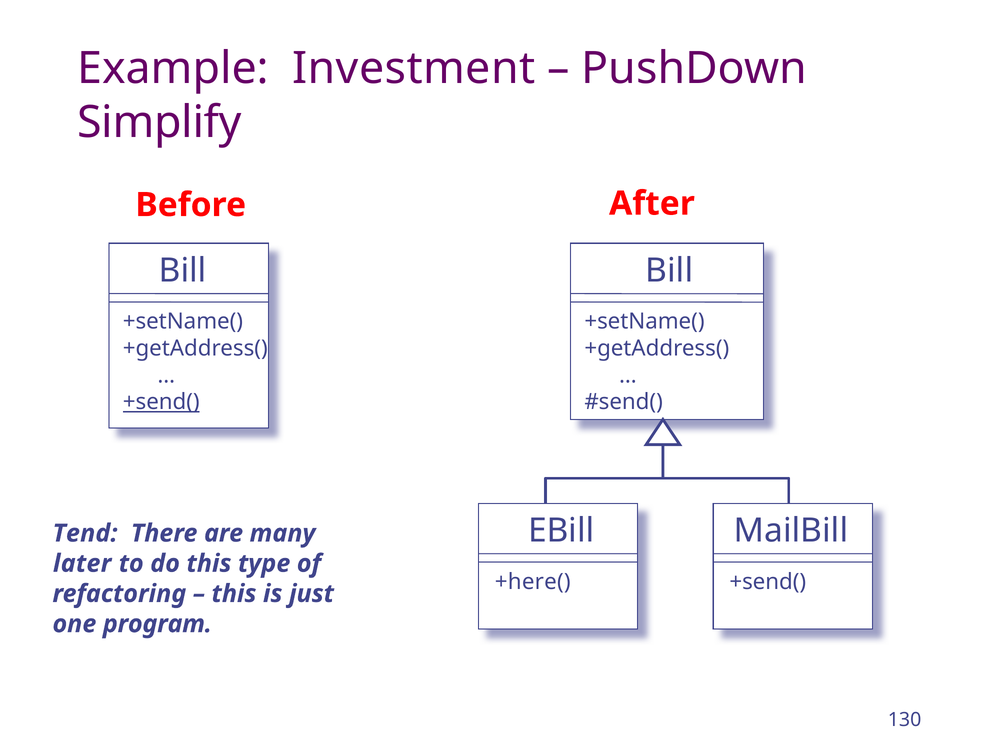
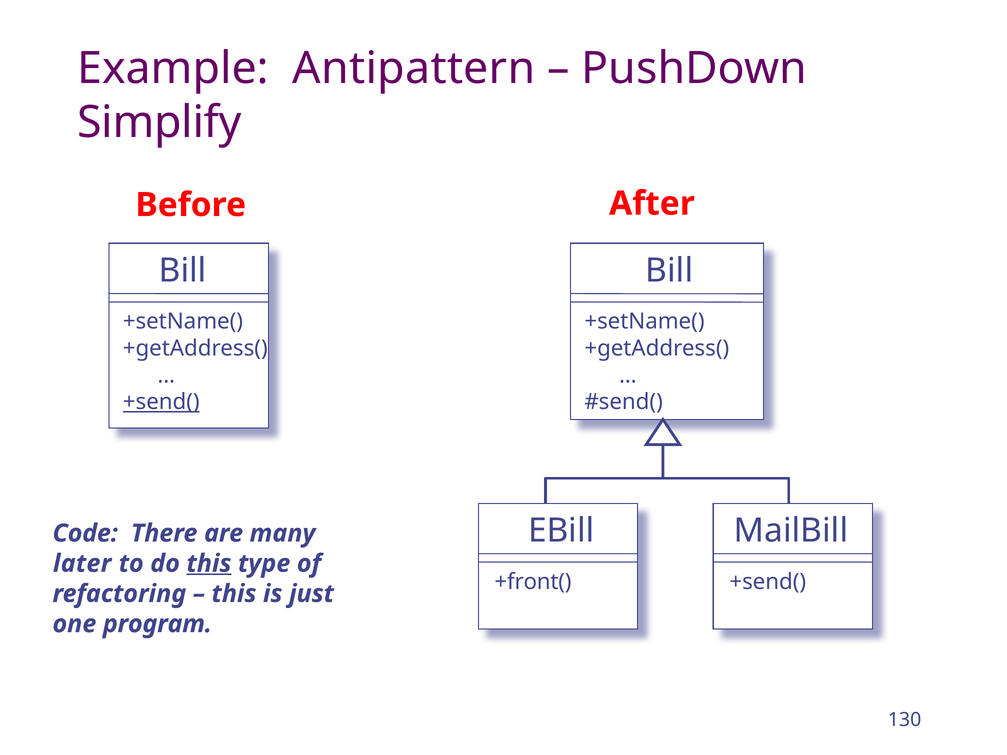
Investment: Investment -> Antipattern (414, 69)
Tend: Tend -> Code (85, 533)
this underline: none -> present (209, 564)
+here(: +here( -> +front( (533, 582)
